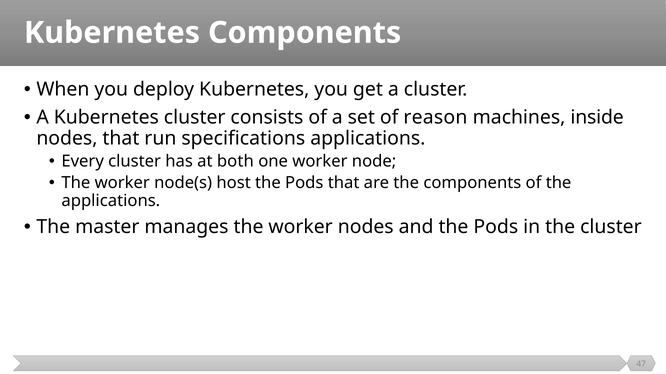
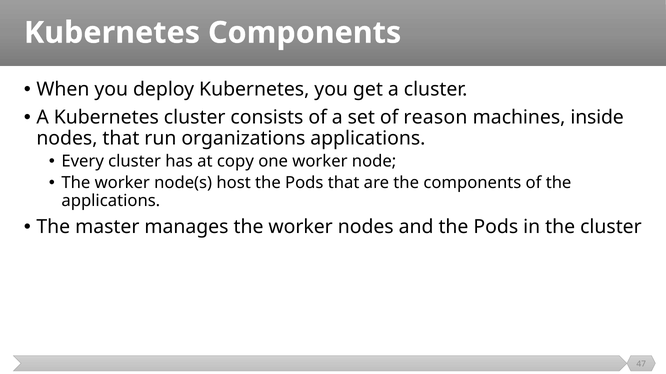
specifications: specifications -> organizations (243, 139)
both: both -> copy (235, 162)
